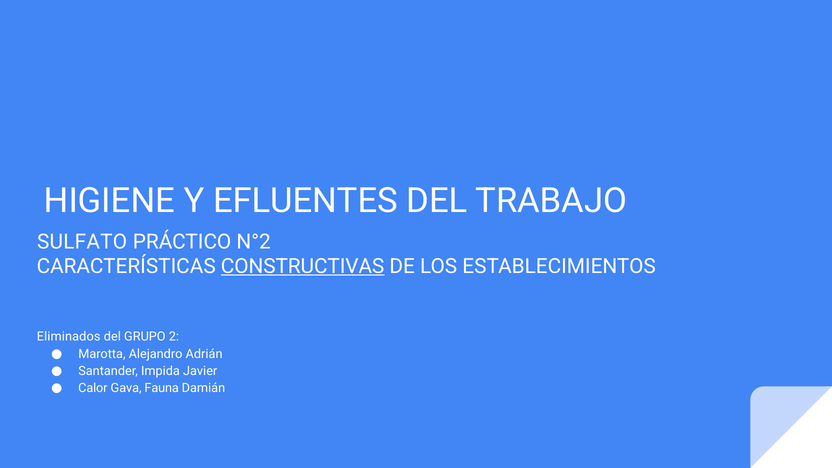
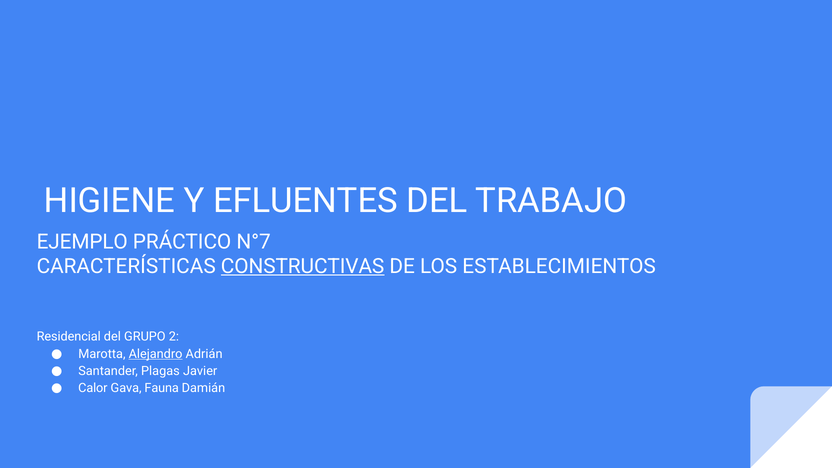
SULFATO: SULFATO -> EJEMPLO (82, 242)
N°2: N°2 -> N°7 (254, 242)
Eliminados: Eliminados -> Residencial (69, 337)
Alejandro underline: none -> present (156, 354)
Impida: Impida -> Plagas (160, 371)
